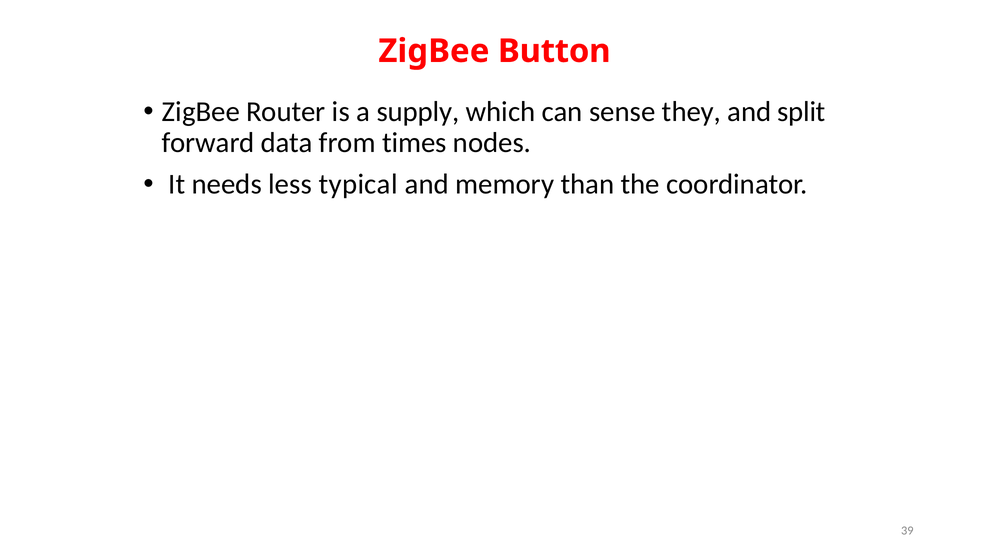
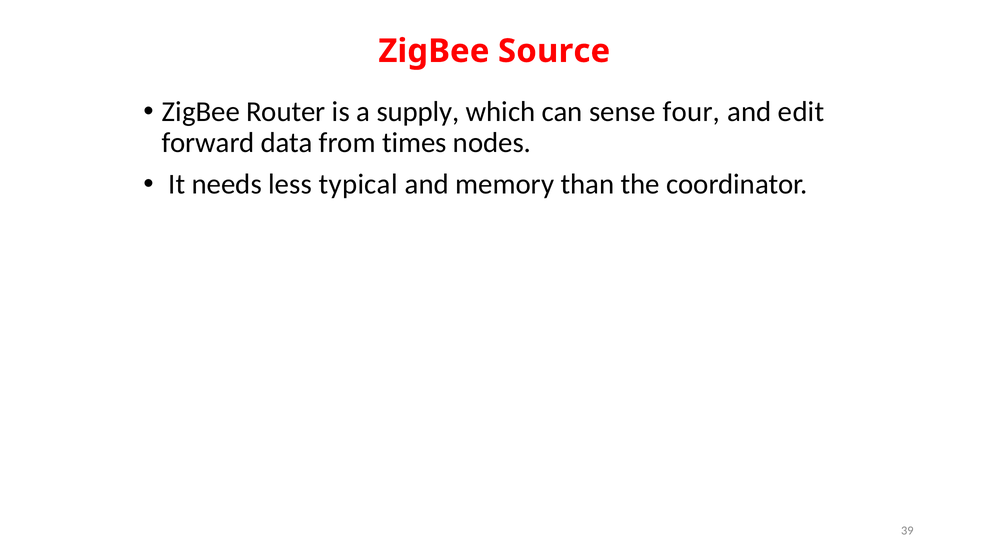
Button: Button -> Source (554, 51)
they: they -> four (691, 112)
split: split -> edit (801, 112)
